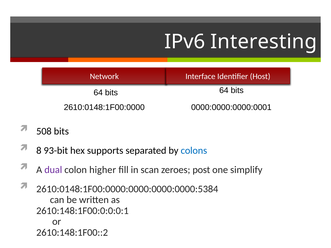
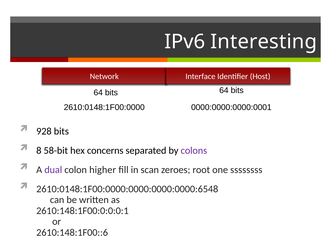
508: 508 -> 928 (44, 132)
93-bit: 93-bit -> 58-bit (56, 151)
supports: supports -> concerns (105, 151)
colons colour: blue -> purple (194, 151)
post: post -> root (201, 170)
simplify: simplify -> ssssssss (246, 170)
2610:0148:1F00:0000:0000:0000:0000:5384: 2610:0148:1F00:0000:0000:0000:0000:5384 -> 2610:0148:1F00:0000:0000:0000:0000:6548 (127, 189)
2610:148:1F00::2: 2610:148:1F00::2 -> 2610:148:1F00::6 (72, 233)
